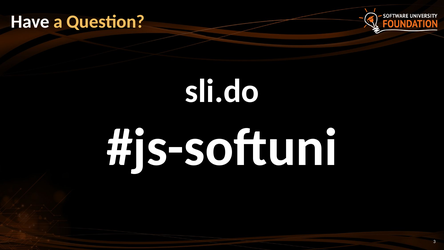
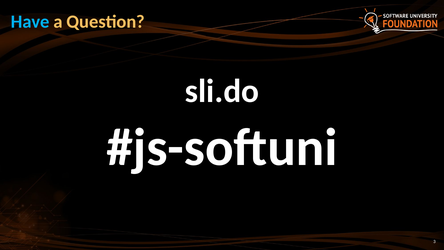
Have colour: white -> light blue (30, 22)
